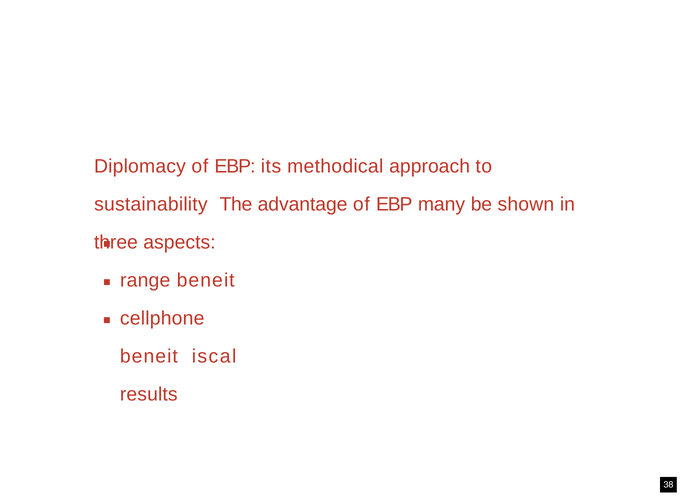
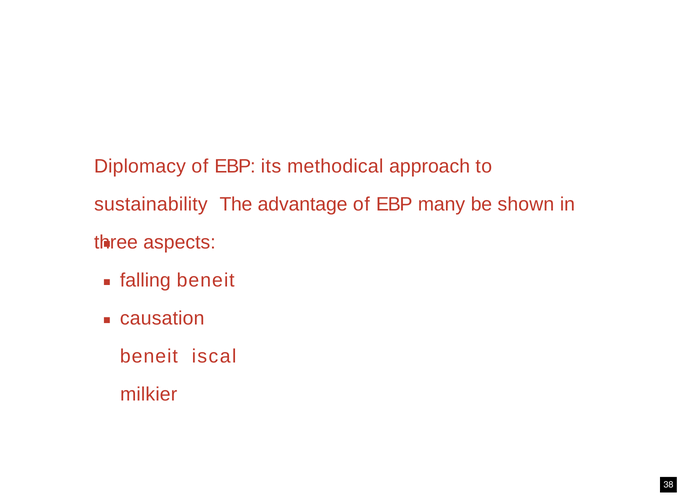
range: range -> falling (145, 280)
cellphone: cellphone -> causation (162, 318)
results: results -> milkier (149, 394)
